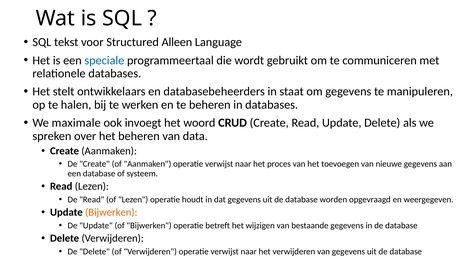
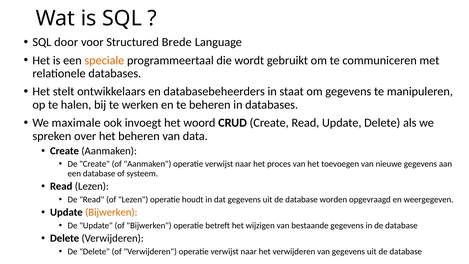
tekst: tekst -> door (66, 42)
Alleen: Alleen -> Brede (177, 42)
speciale colour: blue -> orange (104, 60)
